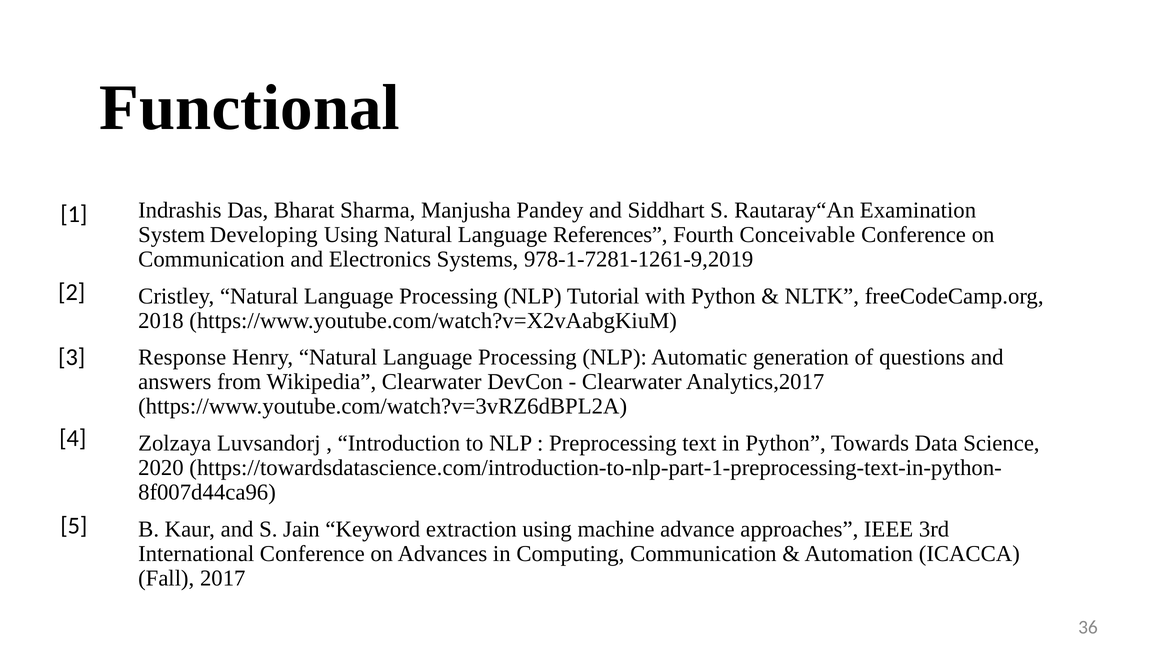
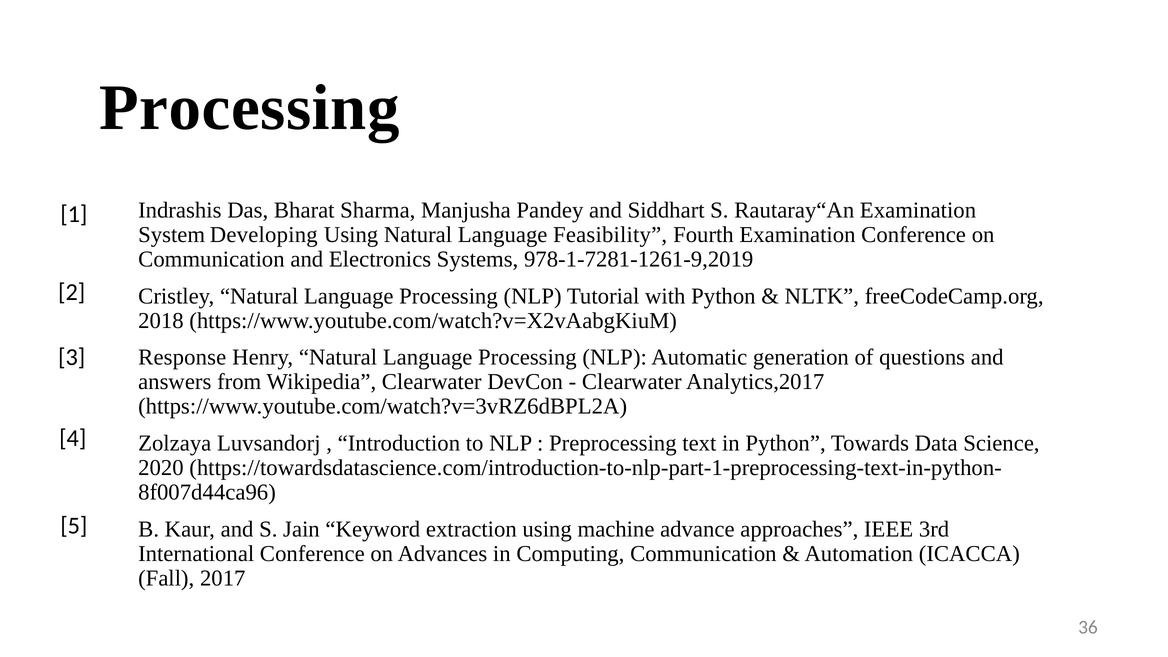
Functional: Functional -> Processing (249, 108)
References: References -> Feasibility (610, 235)
Fourth Conceivable: Conceivable -> Examination (797, 235)
